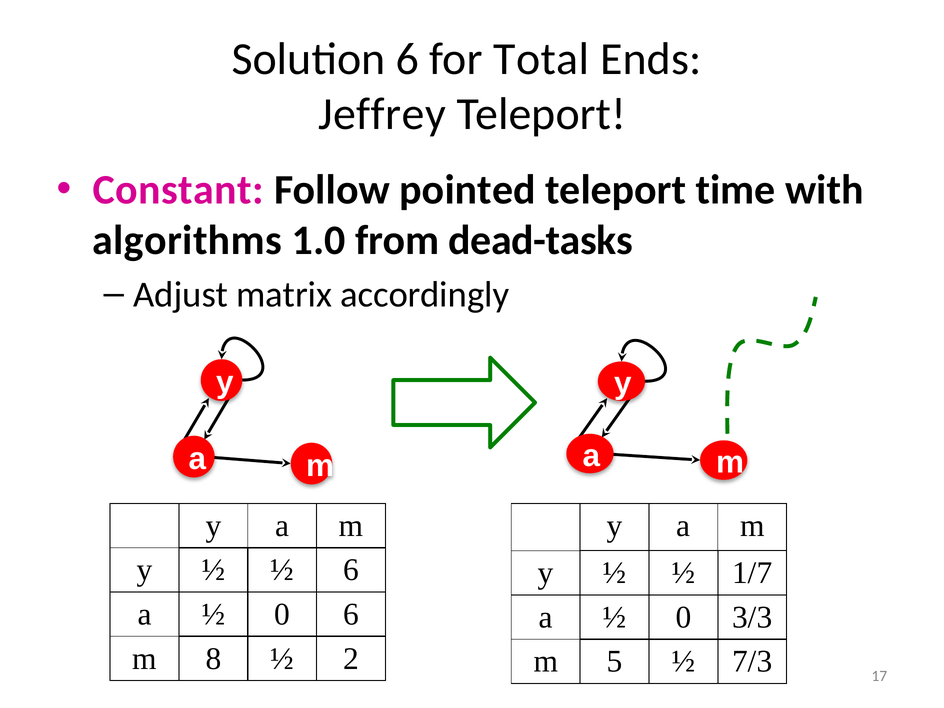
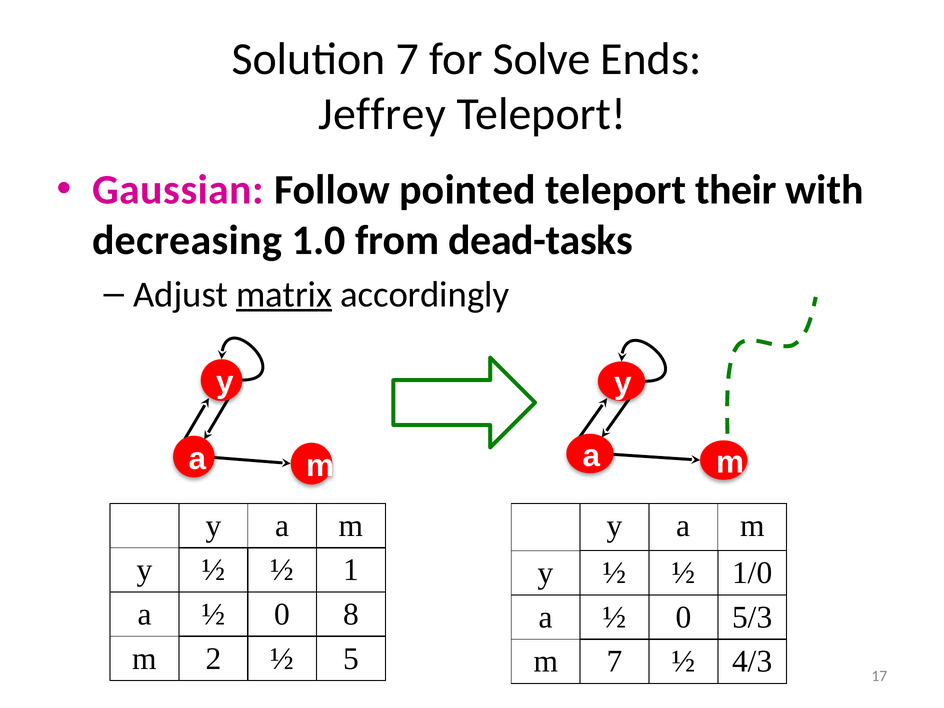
Solution 6: 6 -> 7 (407, 59)
Total: Total -> Solve (542, 59)
Constant: Constant -> Gaussian (178, 190)
time: time -> their (736, 190)
algorithms: algorithms -> decreasing (187, 240)
matrix underline: none -> present (284, 294)
½ 6: 6 -> 1 (351, 570)
1/7: 1/7 -> 1/0 (752, 573)
0 6: 6 -> 8 (351, 614)
3/3: 3/3 -> 5/3 (752, 617)
8: 8 -> 2 (213, 659)
2: 2 -> 5 (351, 659)
m 5: 5 -> 7 (615, 662)
7/3: 7/3 -> 4/3 (752, 662)
